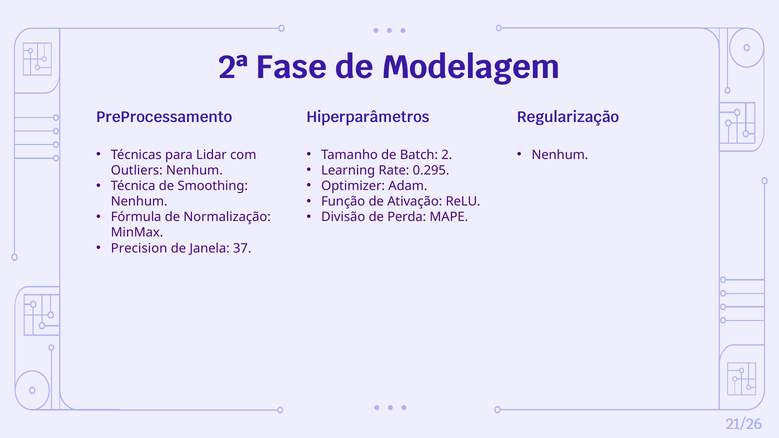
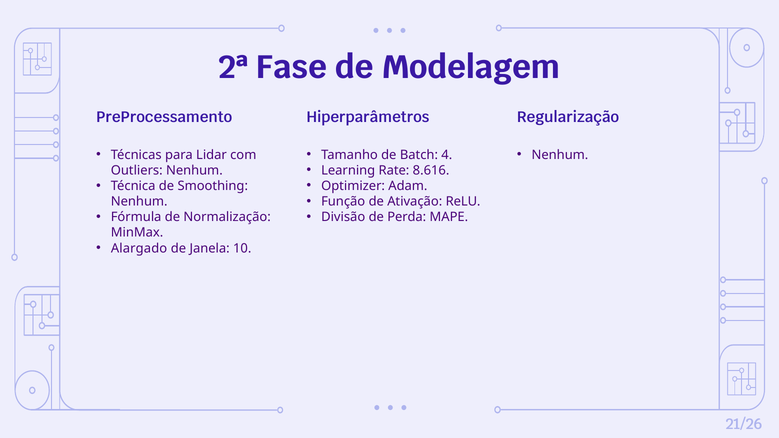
2: 2 -> 4 (447, 155)
0.295: 0.295 -> 8.616 (431, 170)
Precision: Precision -> Alargado (139, 248)
37: 37 -> 10 (242, 248)
